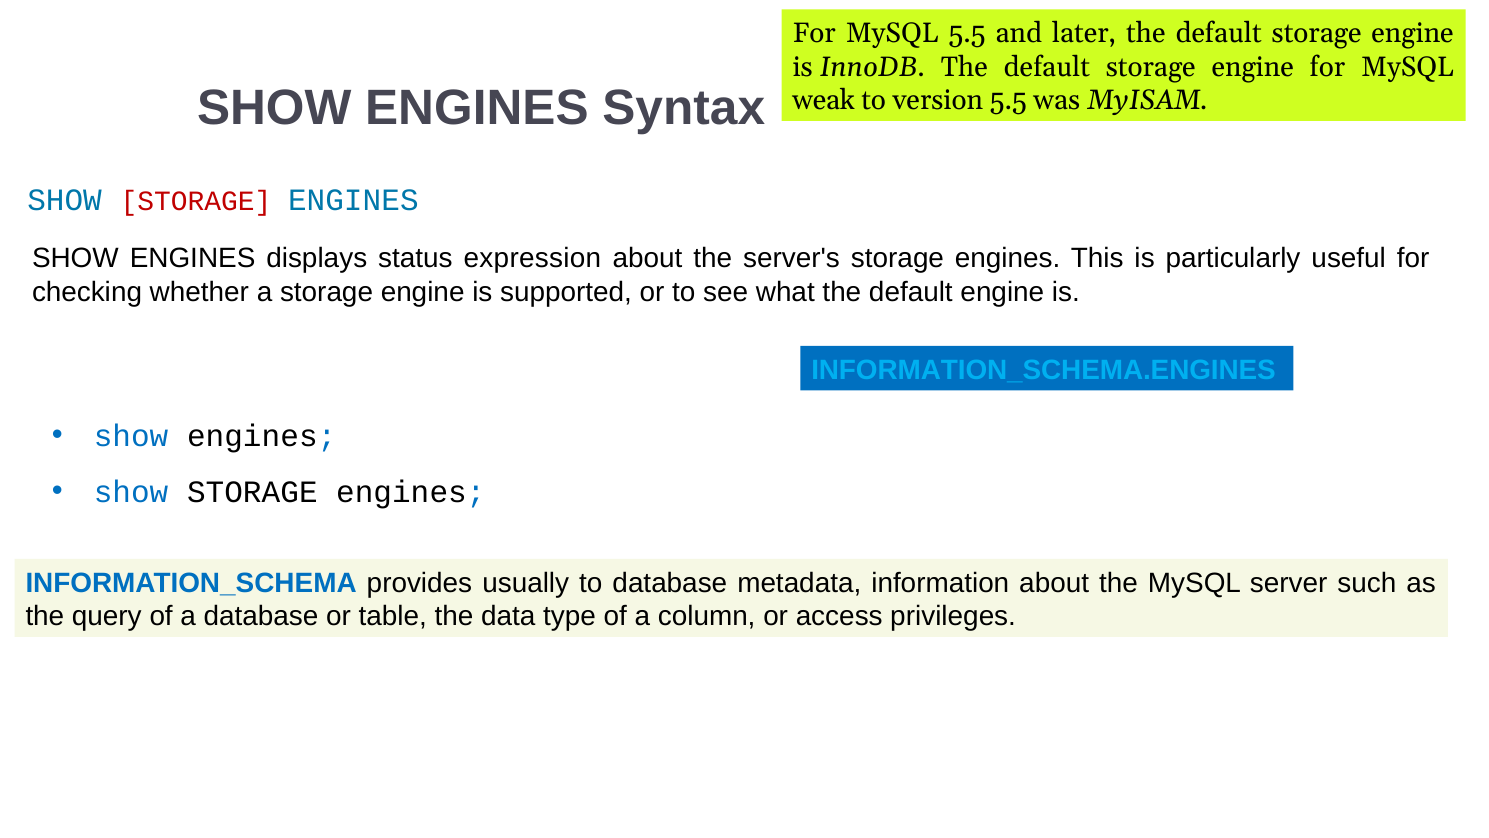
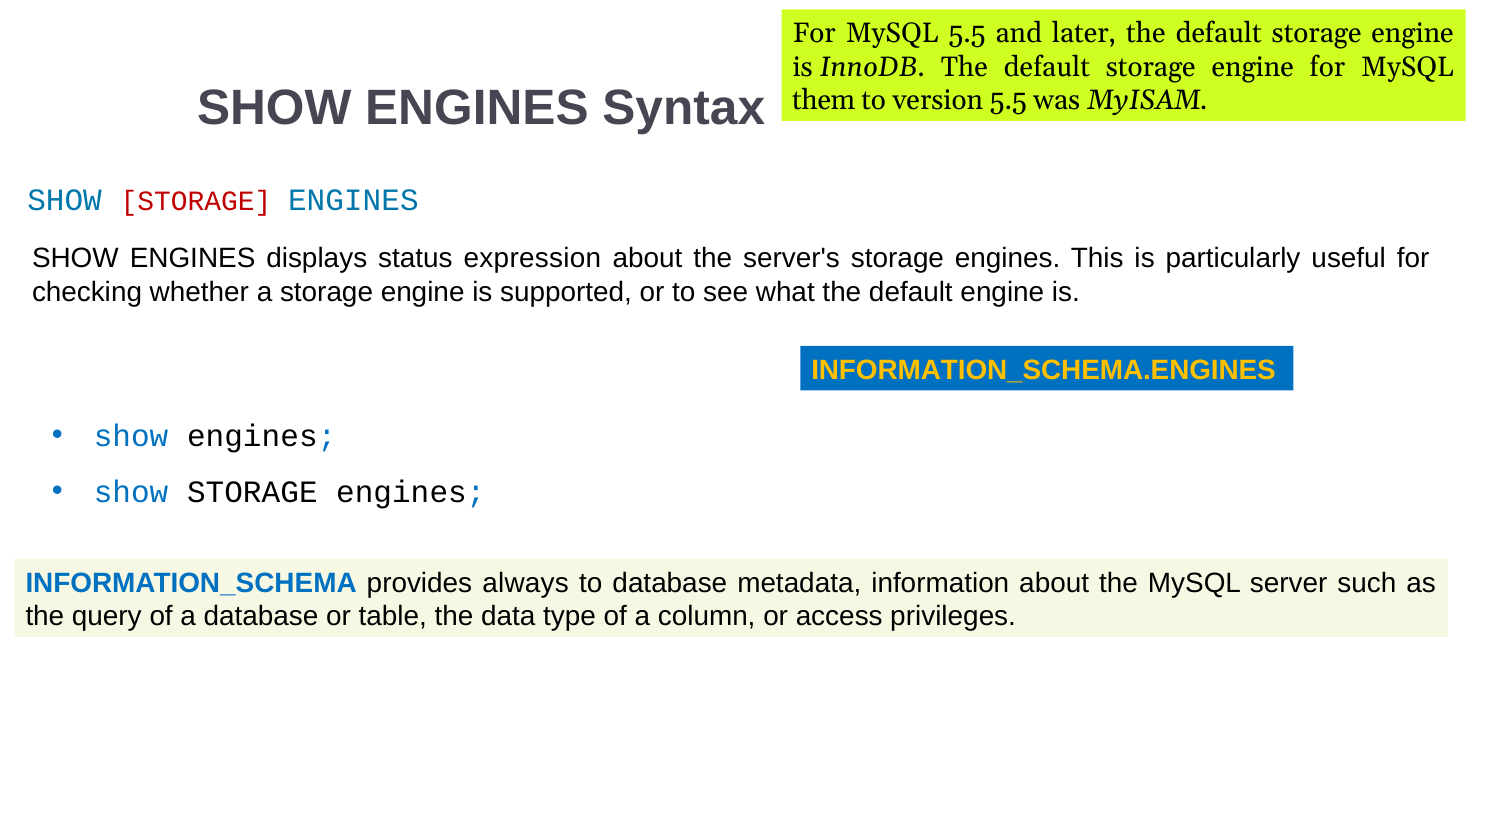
weak: weak -> them (824, 100)
INFORMATION_SCHEMA.ENGINES colour: light blue -> yellow (1044, 370)
usually: usually -> always (526, 583)
